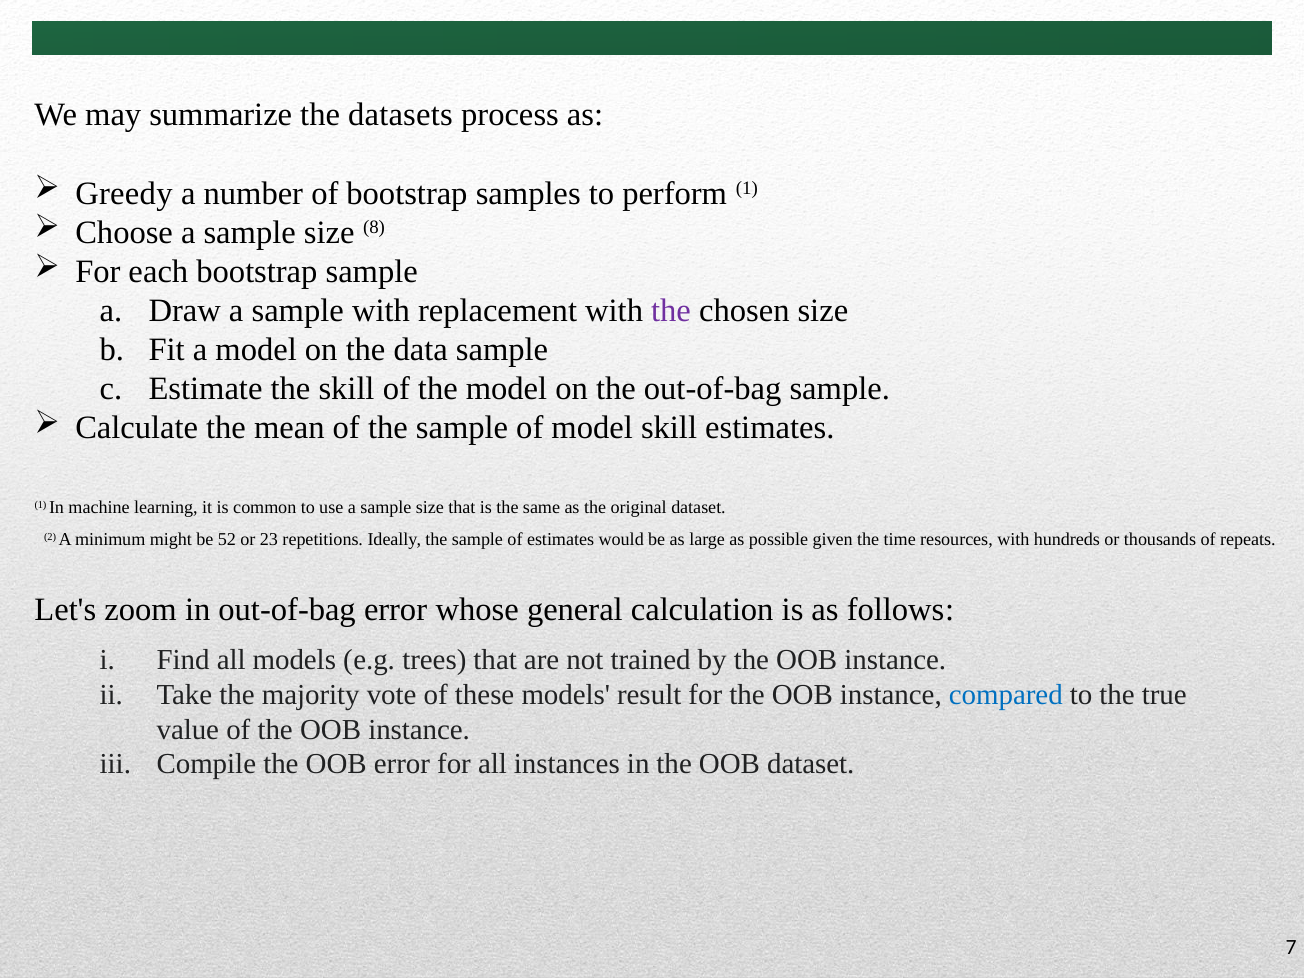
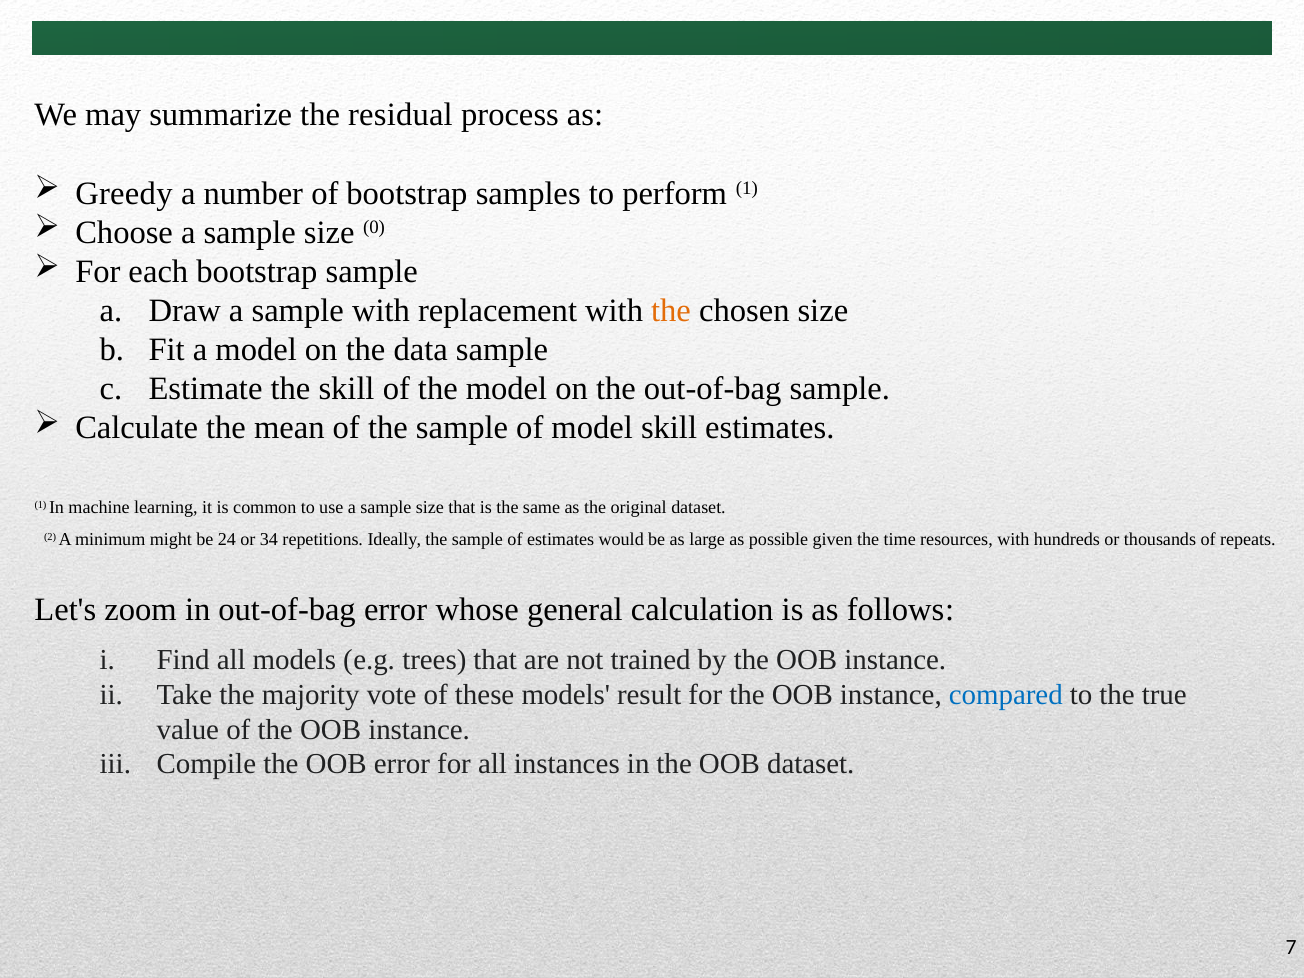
datasets: datasets -> residual (400, 115)
8: 8 -> 0 (374, 227)
the colour: purple -> orange (671, 311)
52: 52 -> 24 (227, 540)
23: 23 -> 34 (269, 540)
